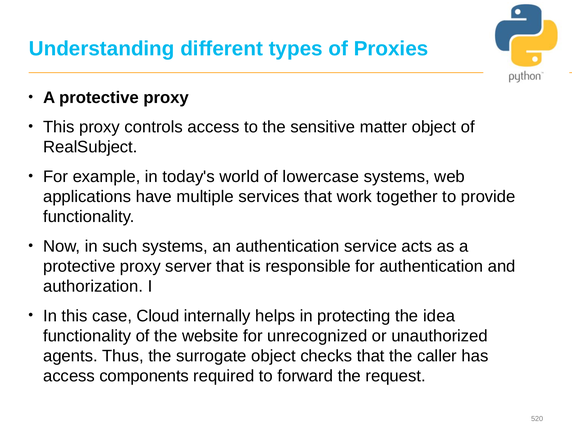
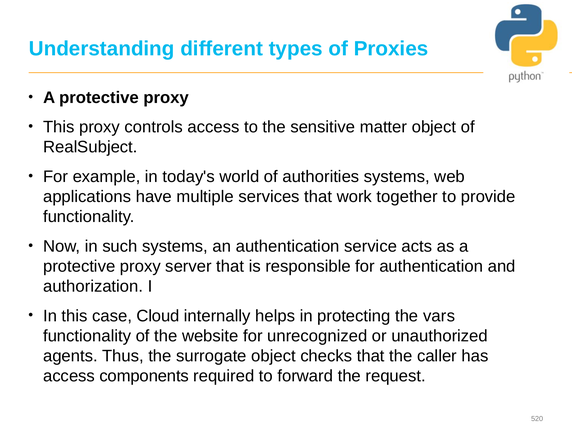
lowercase: lowercase -> authorities (321, 177)
idea: idea -> vars (439, 316)
